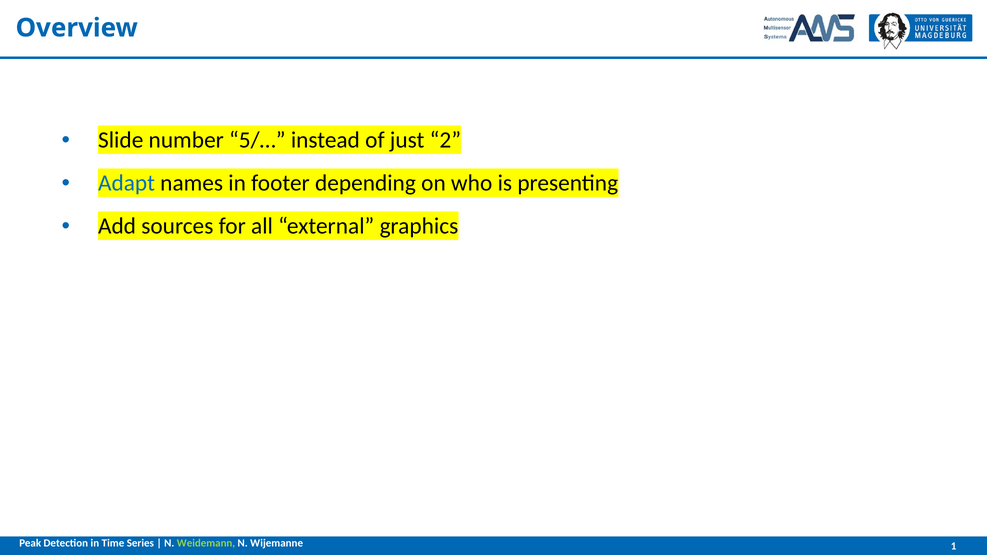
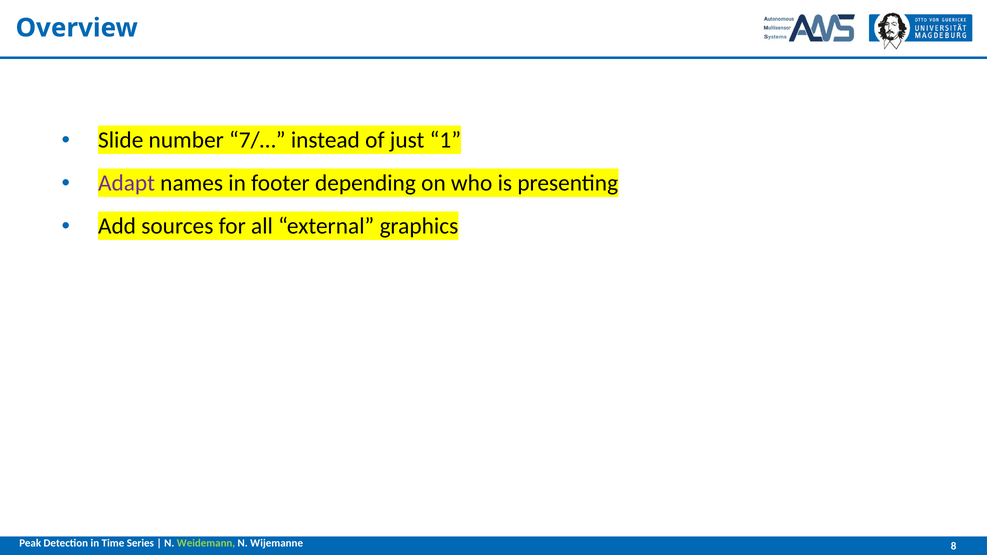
5/…: 5/… -> 7/… (257, 140)
2: 2 -> 1 (445, 140)
Adapt colour: blue -> purple (126, 183)
1: 1 -> 8 (954, 547)
